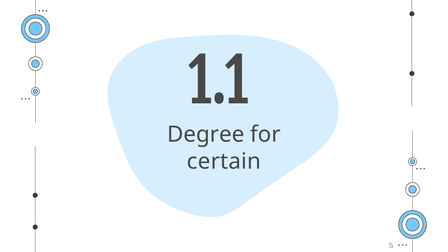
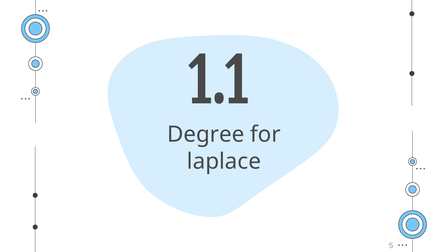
certain: certain -> laplace (224, 161)
